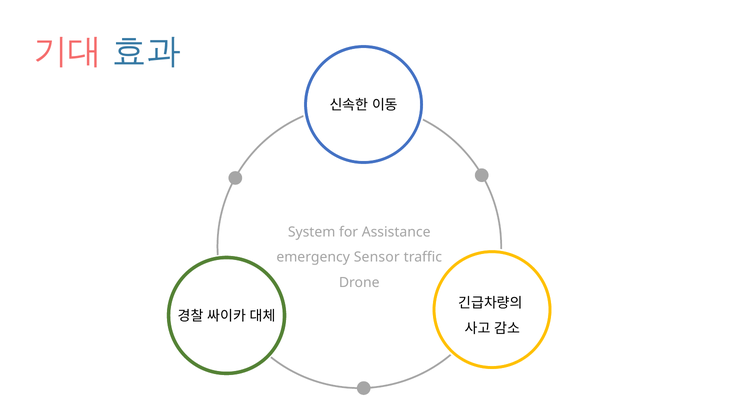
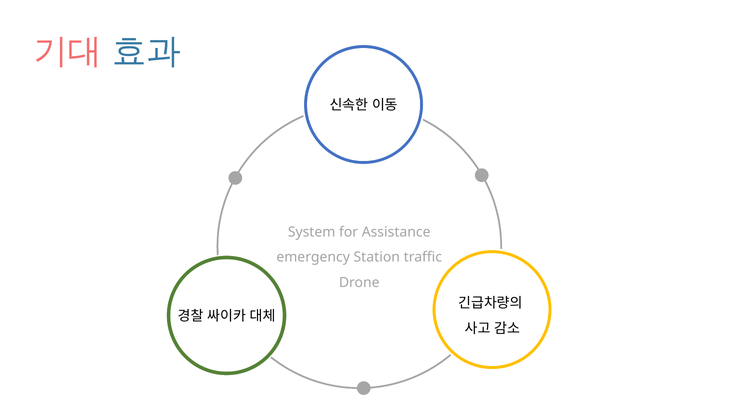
Sensor: Sensor -> Station (377, 257)
